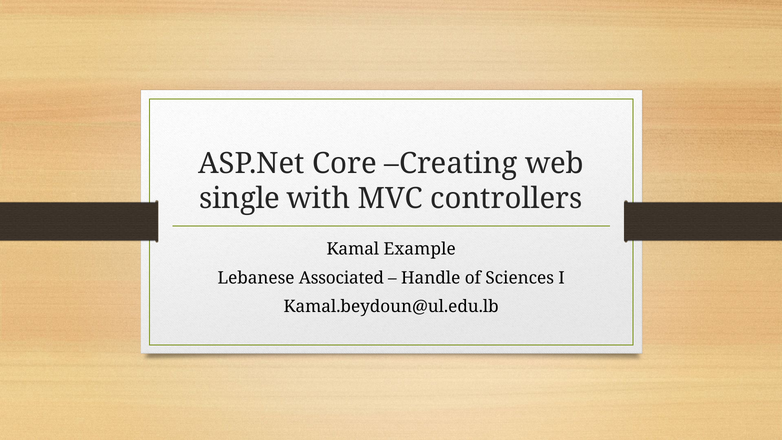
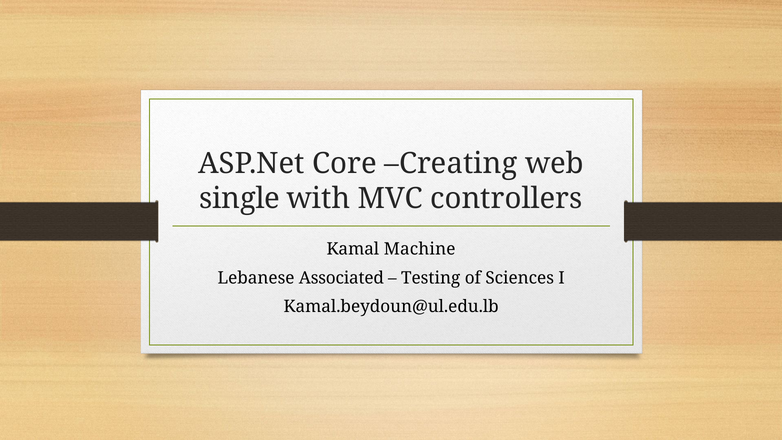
Example: Example -> Machine (420, 249)
Handle: Handle -> Testing (431, 278)
